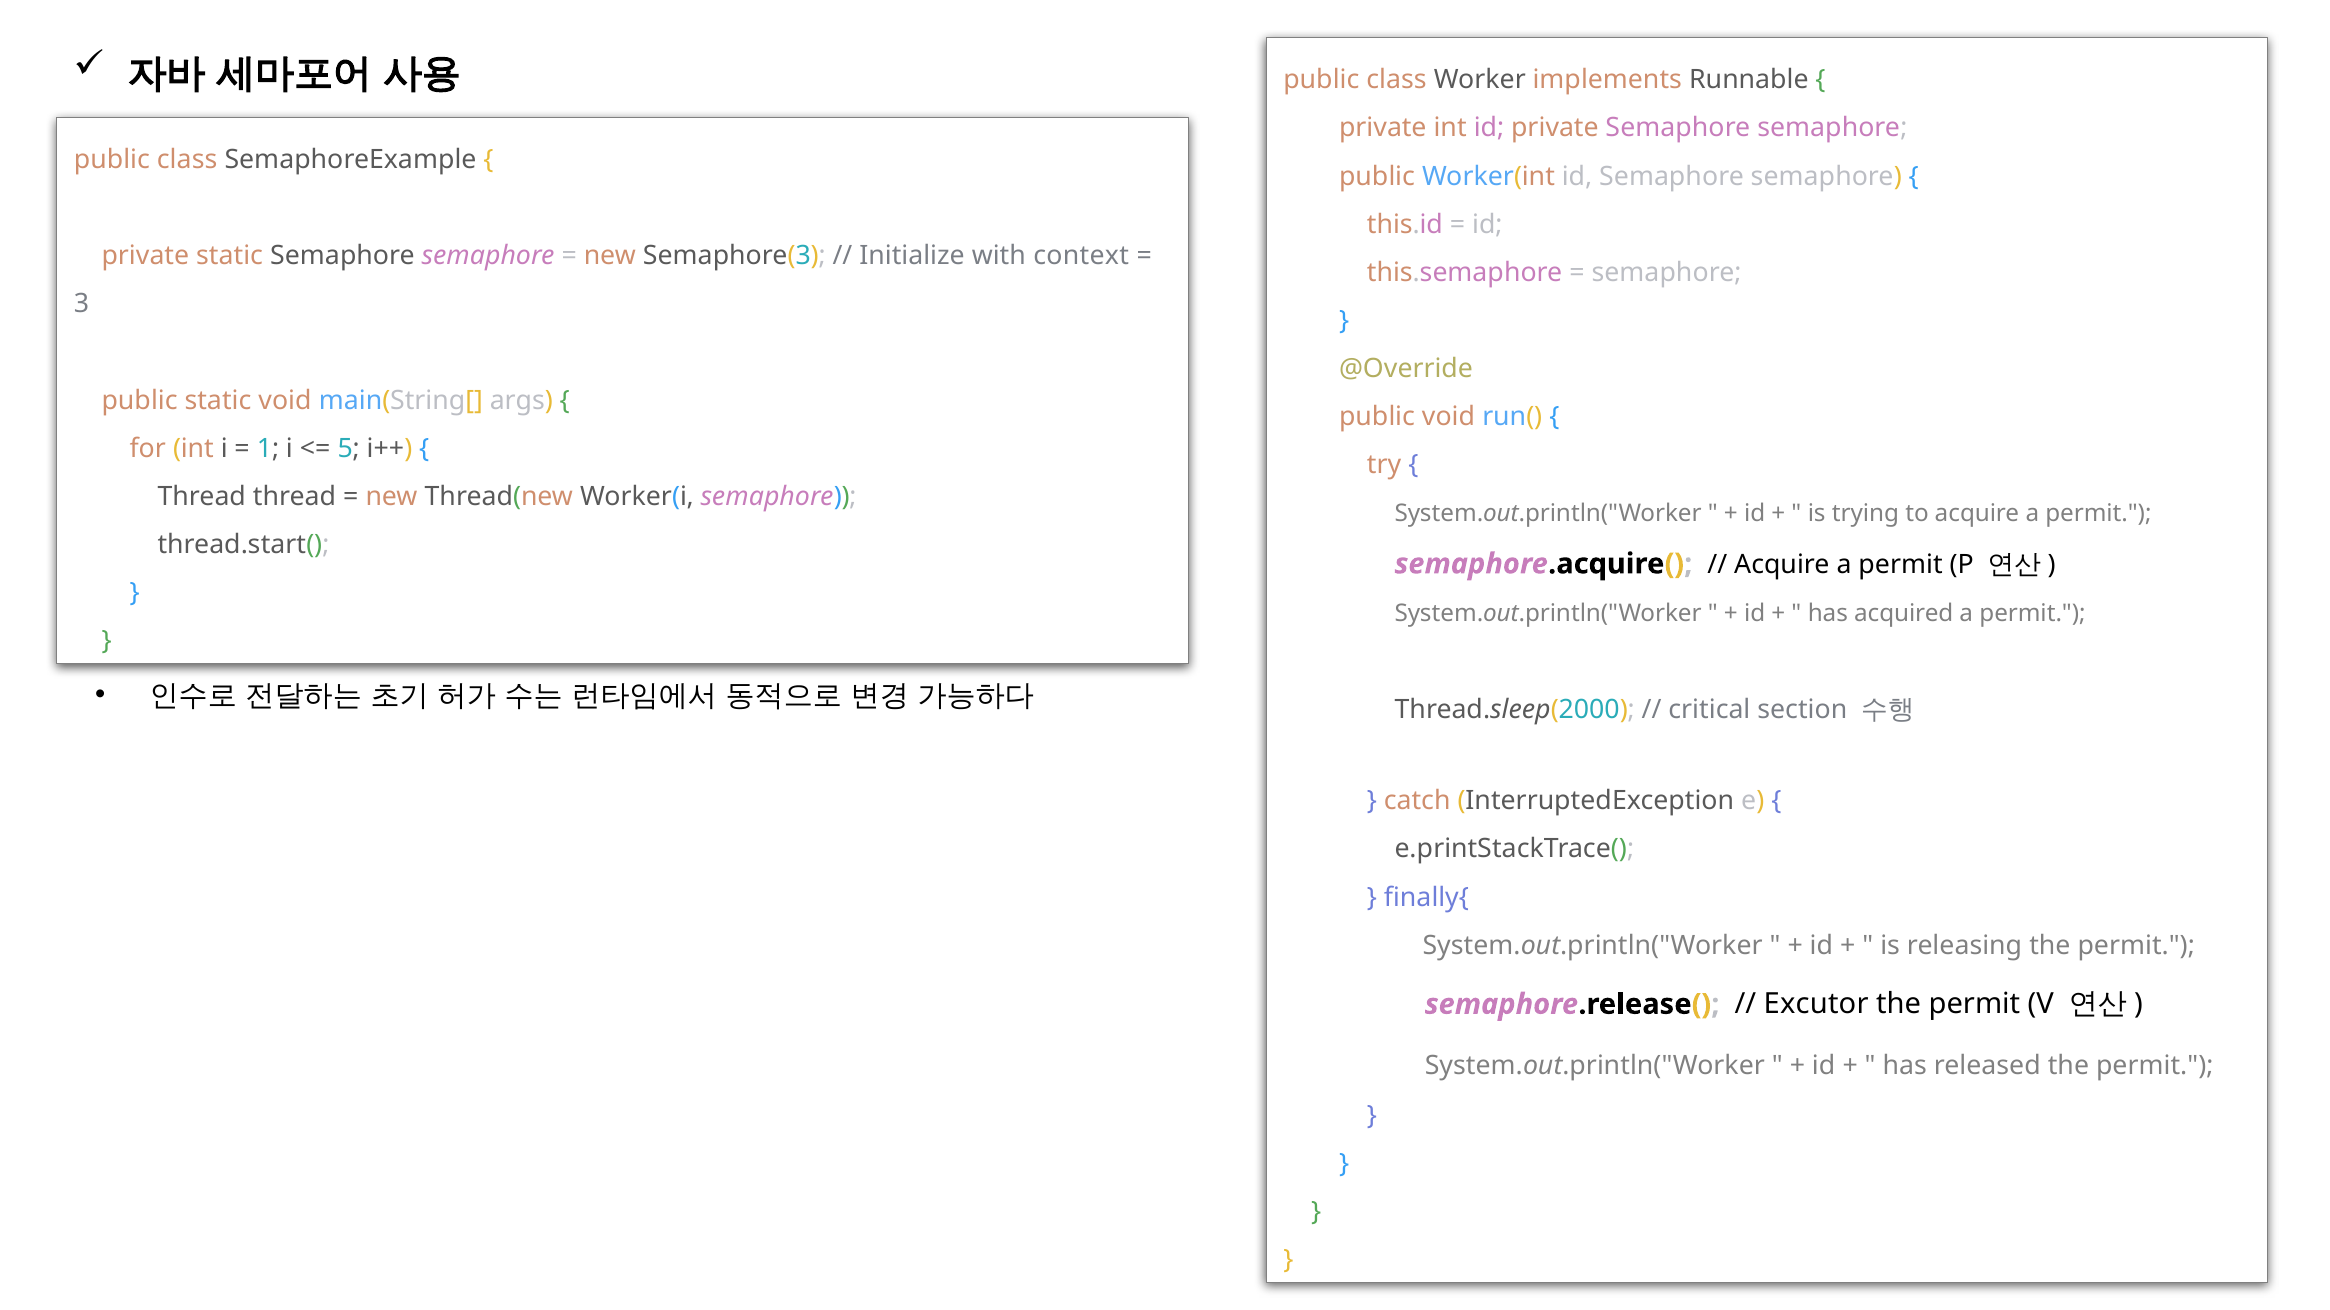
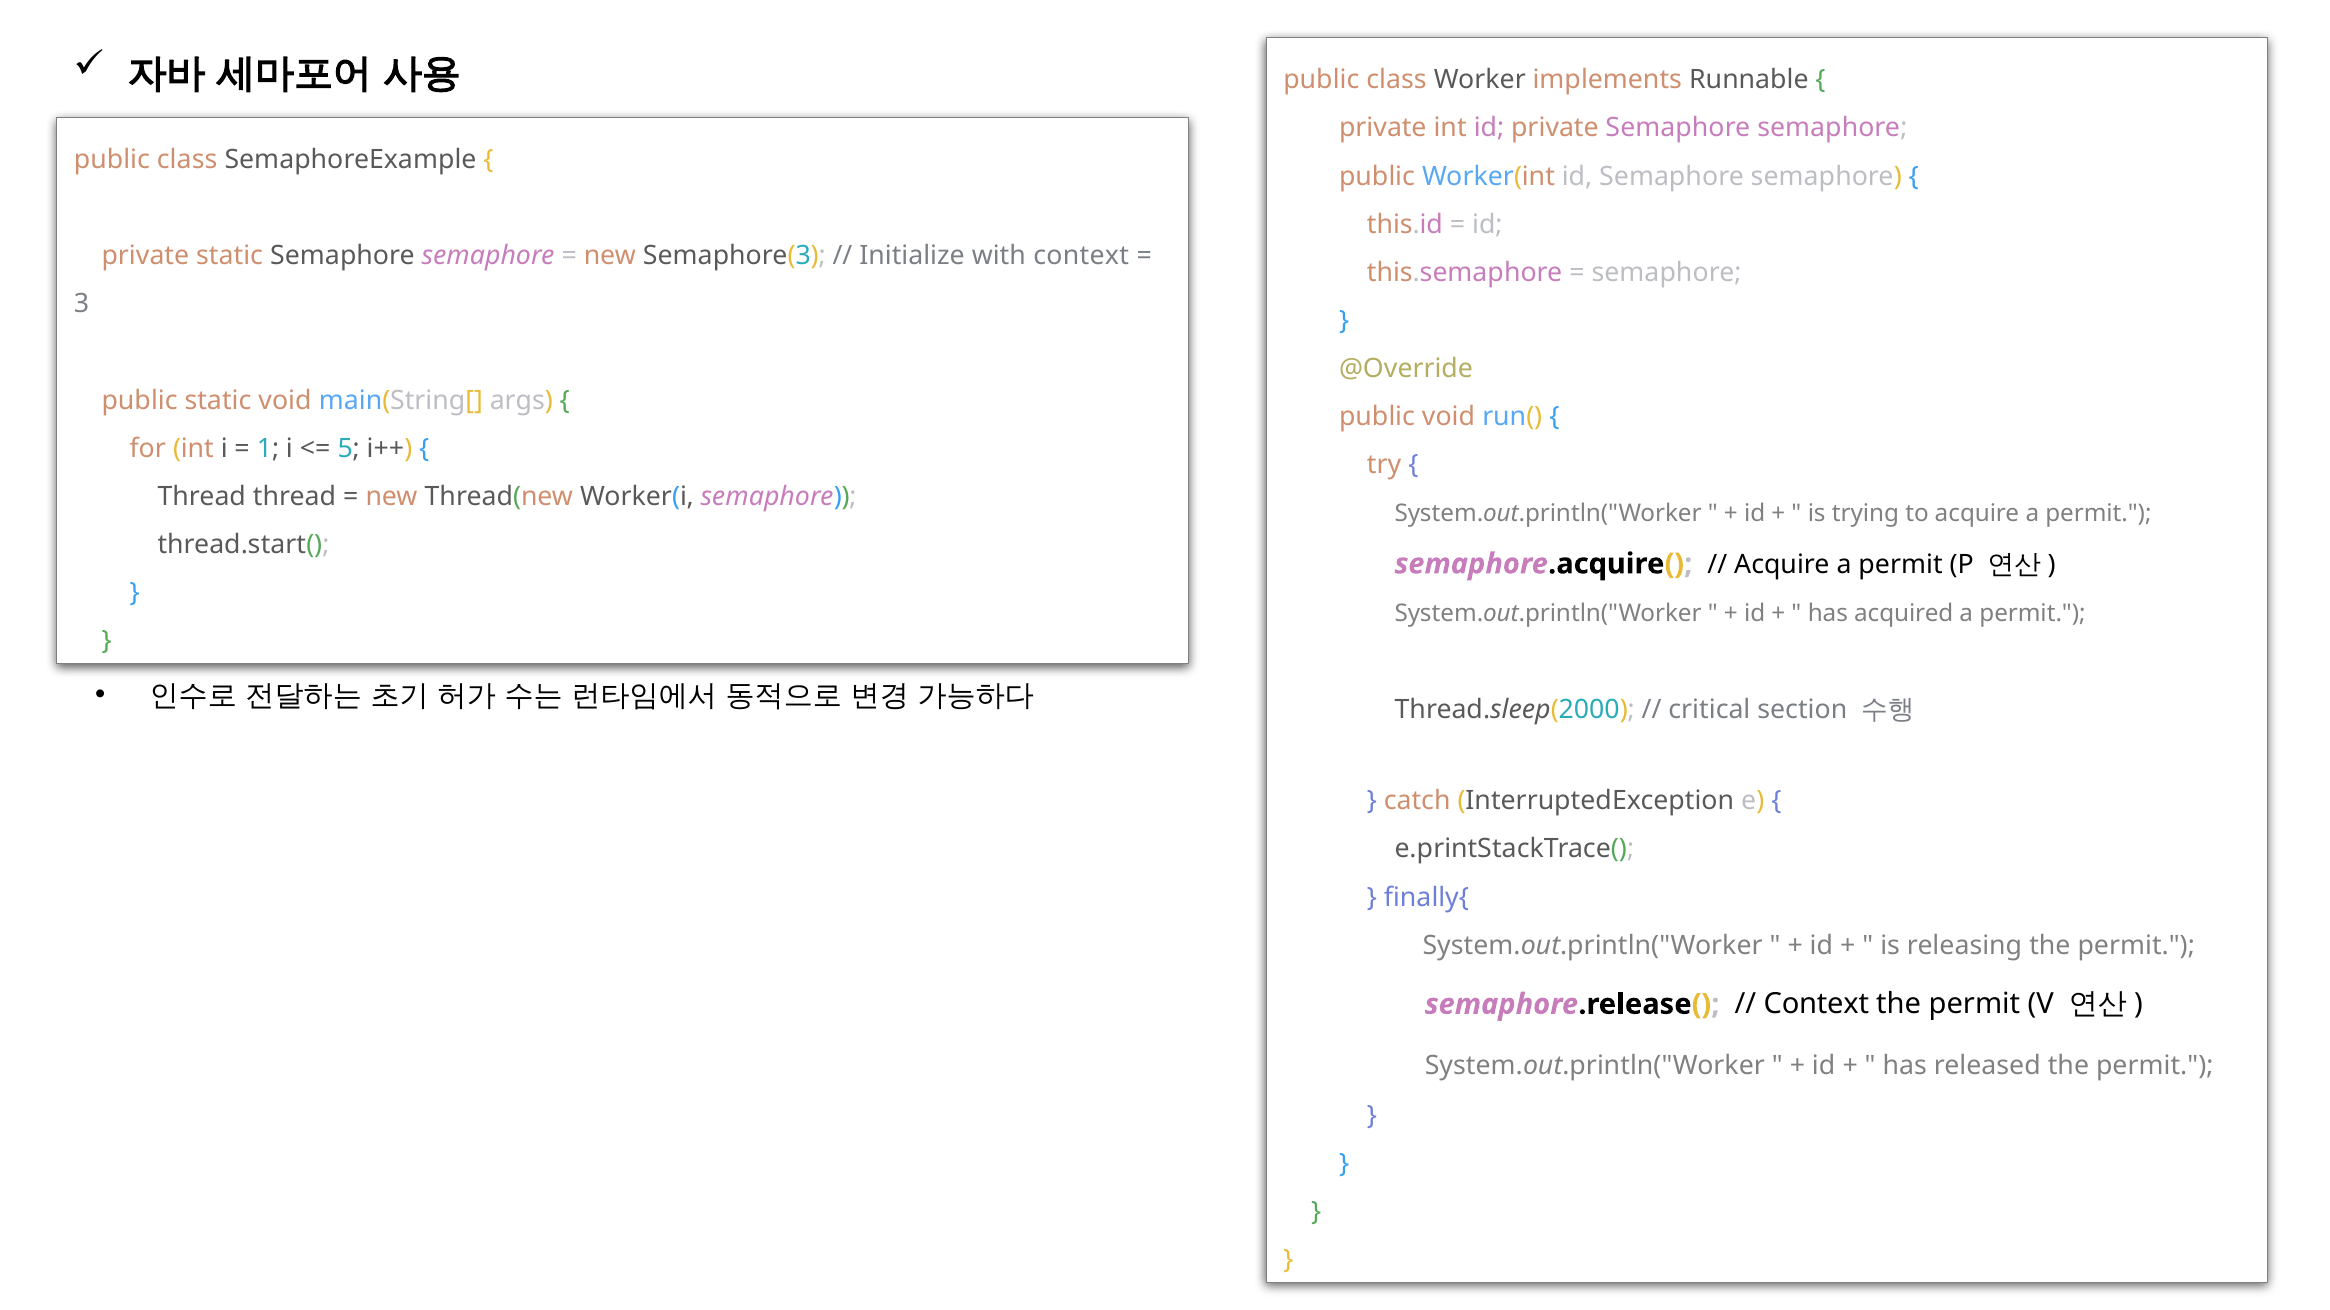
Excutor: Excutor -> Context (1816, 1005)
